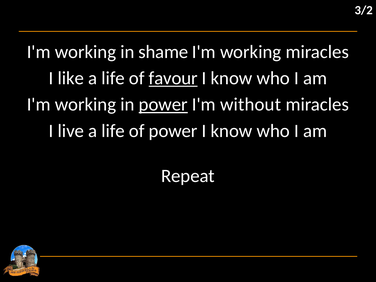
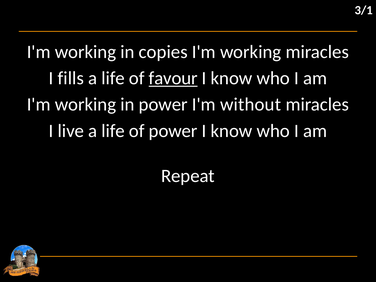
3/2: 3/2 -> 3/1 (364, 10)
shame: shame -> copies (163, 52)
like: like -> fills (71, 78)
power underline: present -> none (163, 104)
